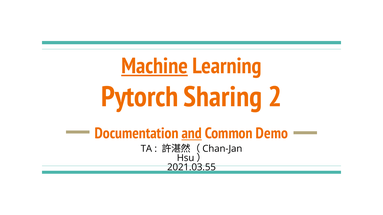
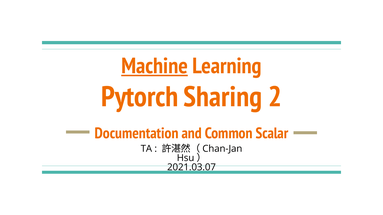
and underline: present -> none (192, 134)
Demo: Demo -> Scalar (272, 134)
2021.03.55: 2021.03.55 -> 2021.03.07 (192, 168)
